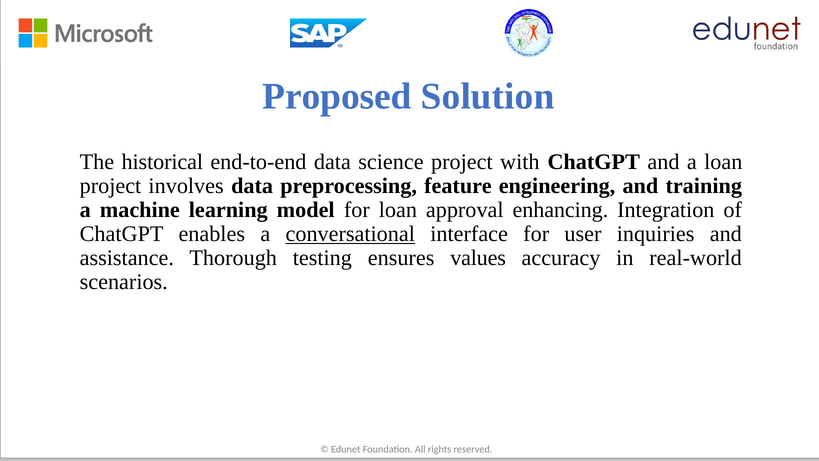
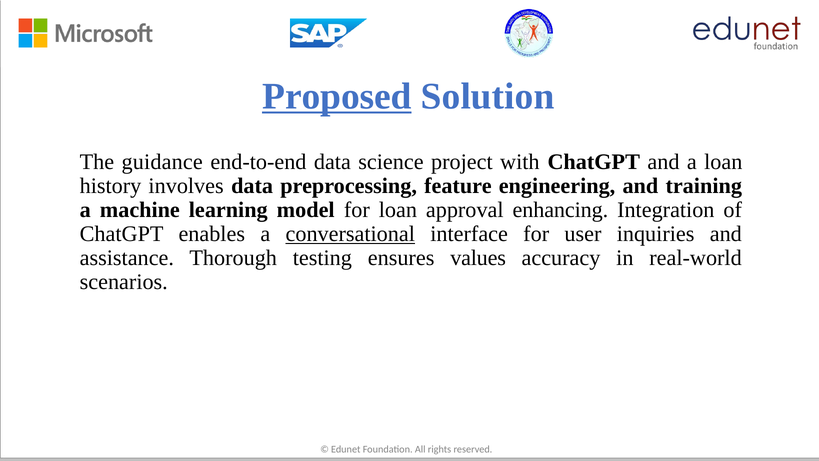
Proposed underline: none -> present (337, 96)
historical: historical -> guidance (162, 162)
project: project -> history (111, 186)
